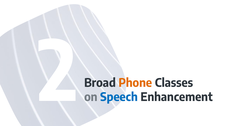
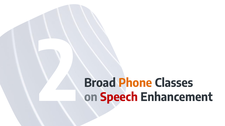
Speech colour: blue -> red (119, 98)
